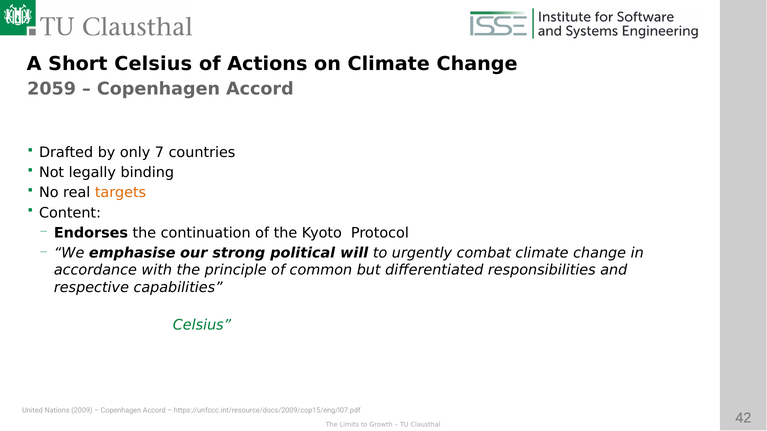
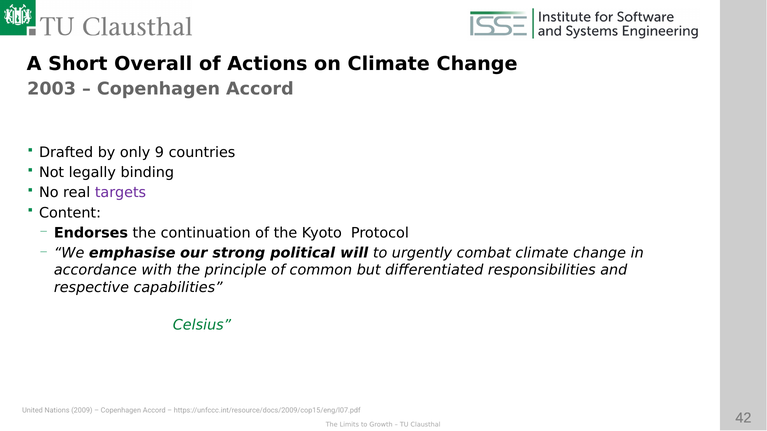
Short Celsius: Celsius -> Overall (153, 64)
2059: 2059 -> 2003 (52, 89)
7: 7 -> 9 (159, 153)
targets colour: orange -> purple (120, 193)
